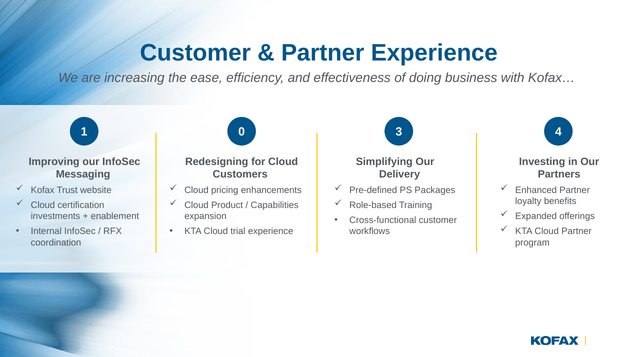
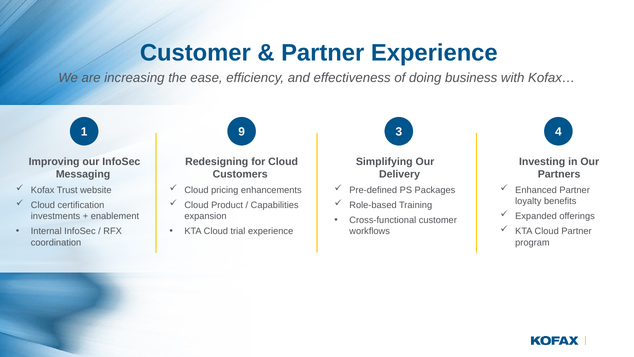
0: 0 -> 9 (242, 132)
